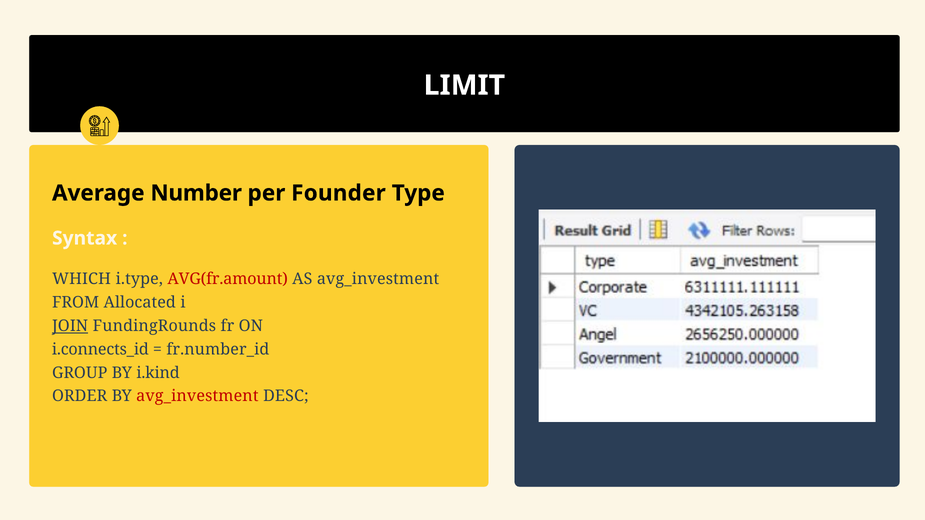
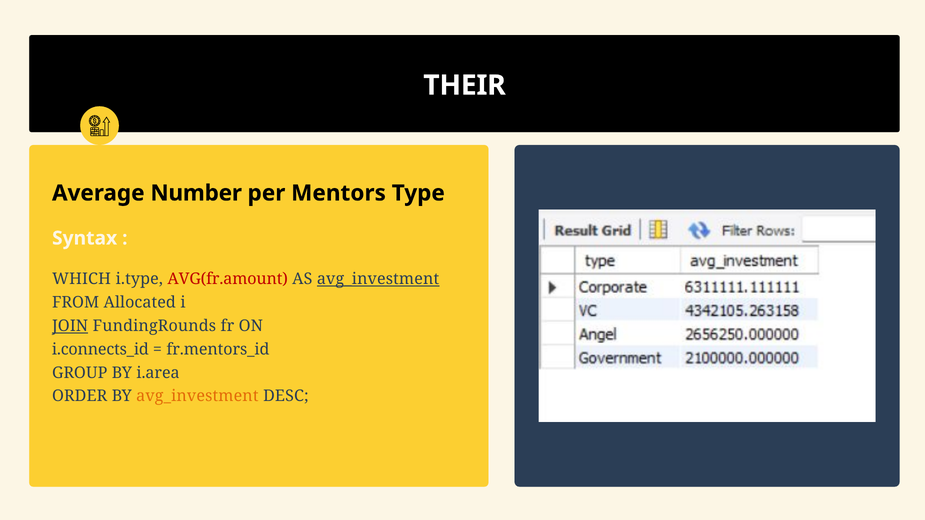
LIMIT: LIMIT -> THEIR (465, 85)
Founder: Founder -> Mentors (338, 193)
avg_investment underline: none -> present (378, 279)
fr.number_id: fr.number_id -> fr.mentors_id (218, 350)
i.kind: i.kind -> i.area (158, 373)
avg_investment colour: red -> orange (197, 396)
